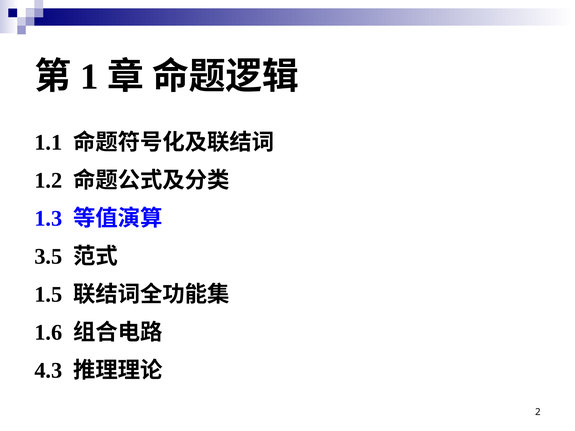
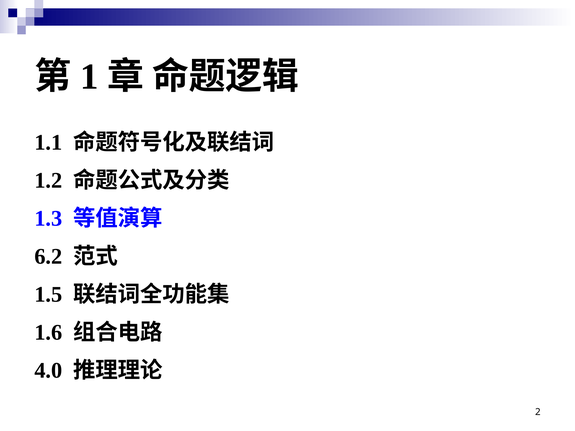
3.5: 3.5 -> 6.2 (48, 257)
4.3: 4.3 -> 4.0 (48, 371)
